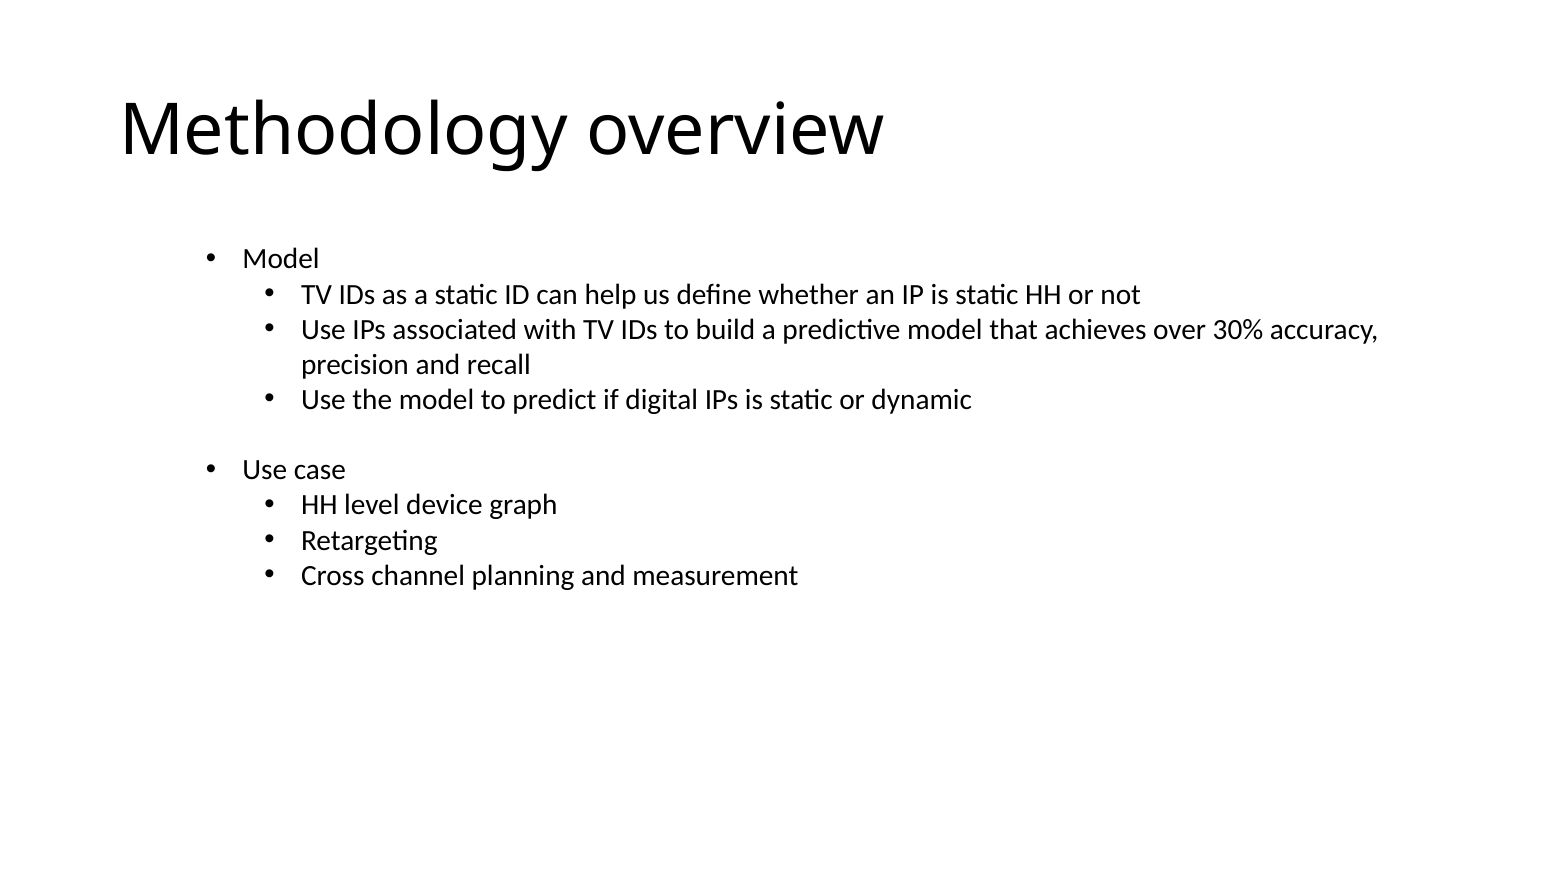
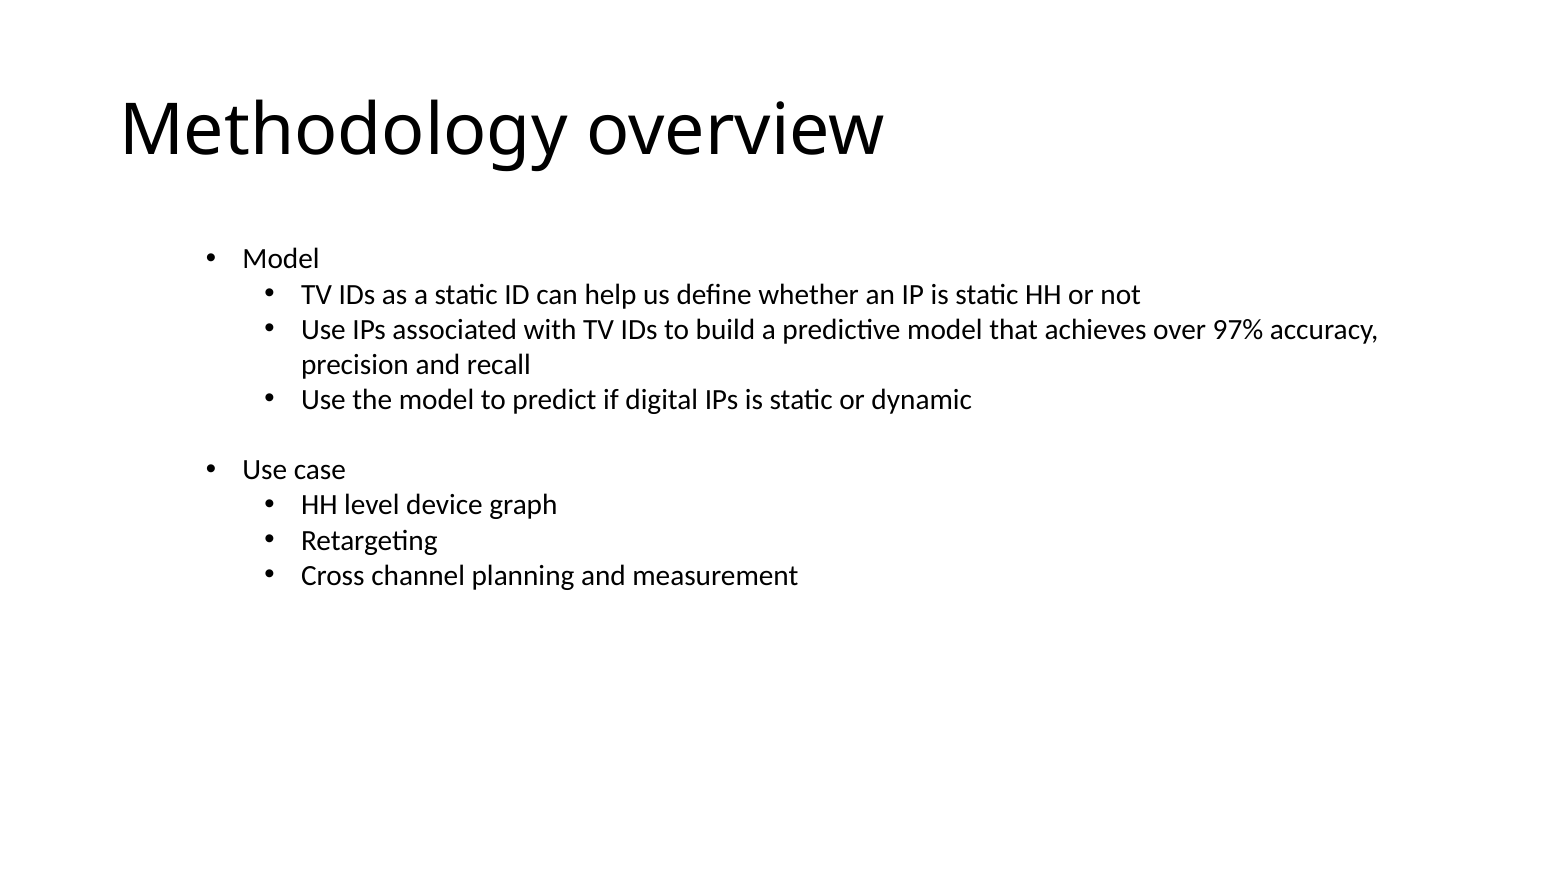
30%: 30% -> 97% (1238, 330)
